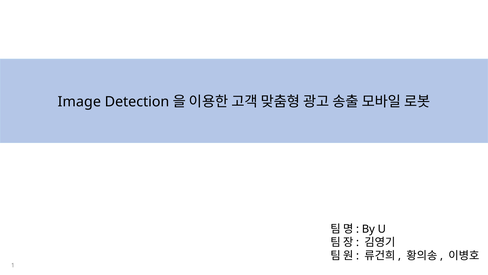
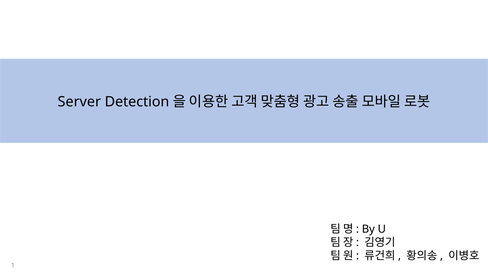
Image: Image -> Server (79, 102)
